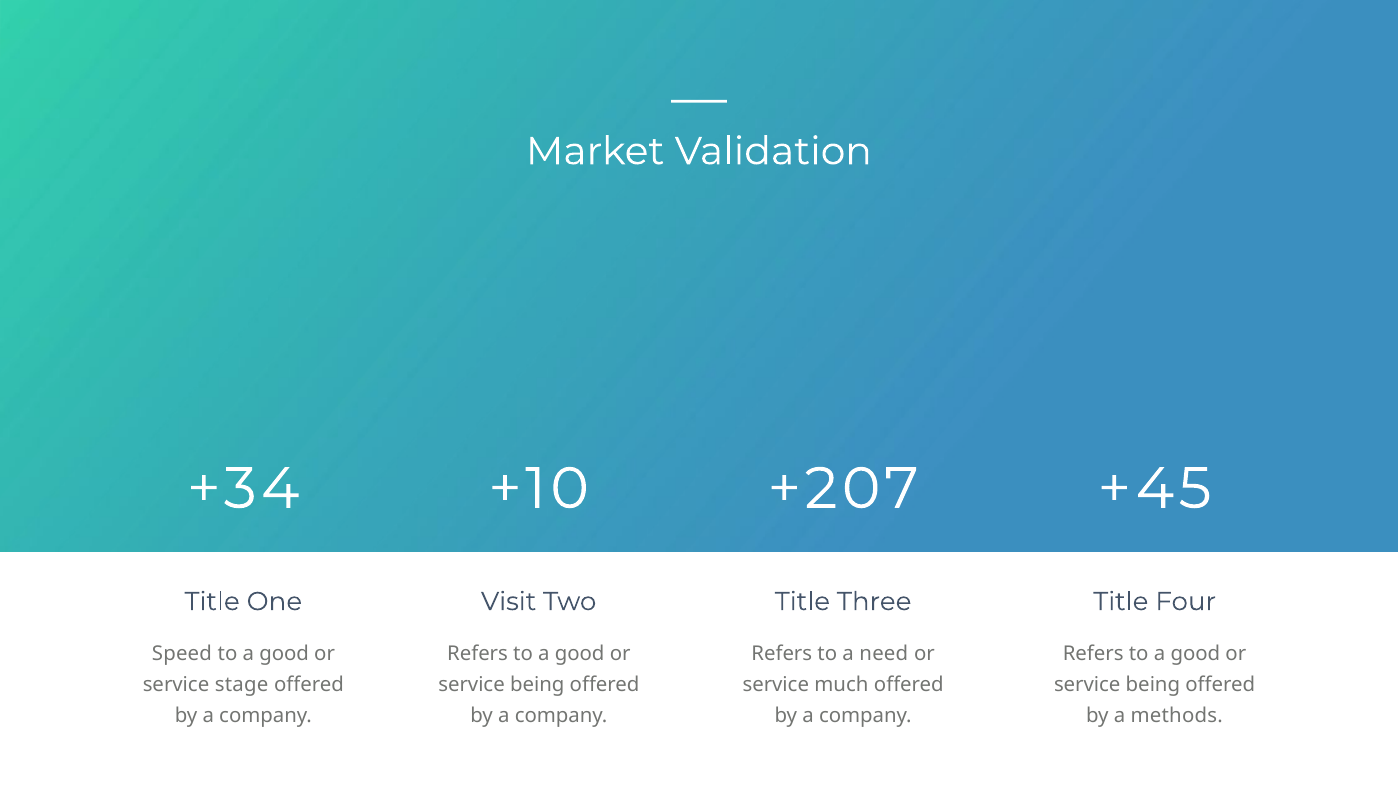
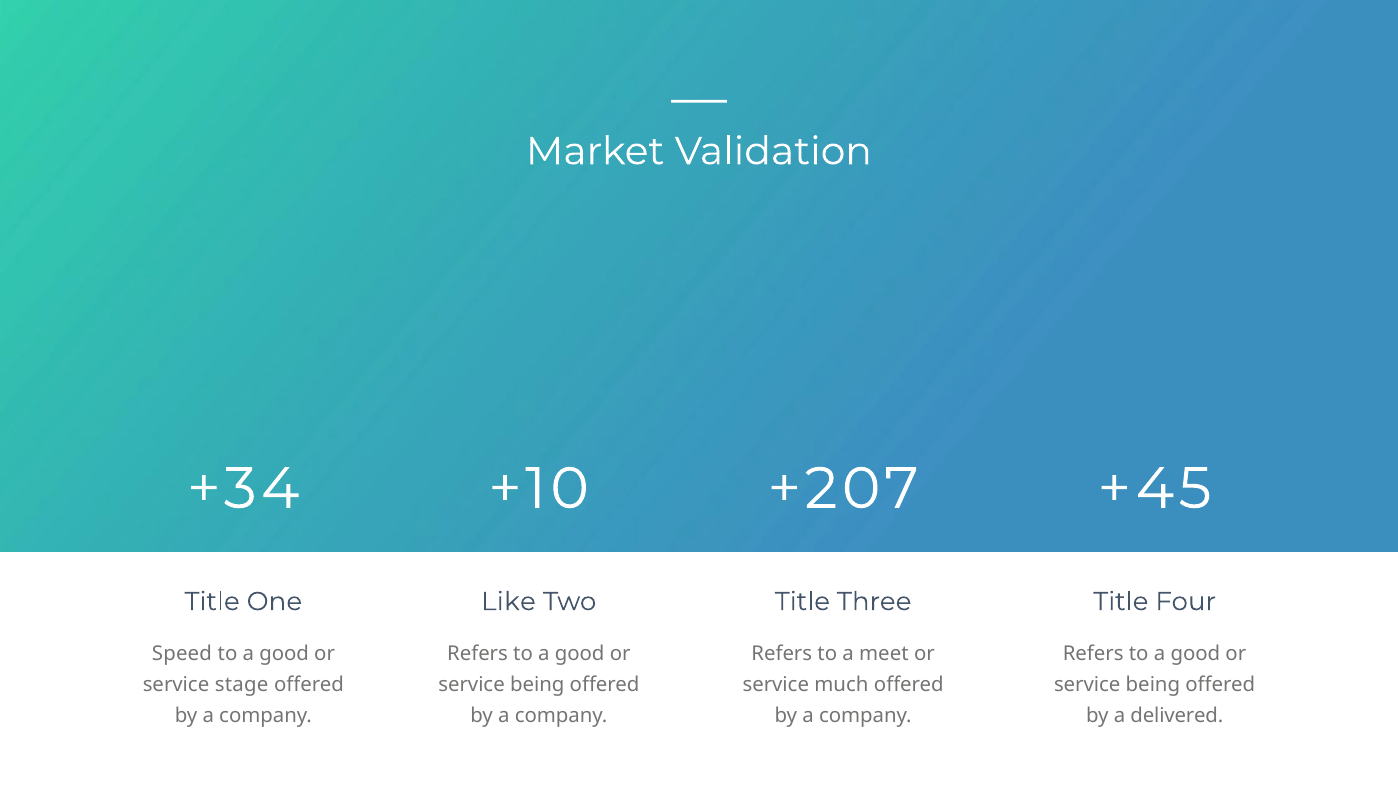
Visit: Visit -> Like (508, 602)
need: need -> meet (884, 654)
methods: methods -> delivered (1177, 717)
